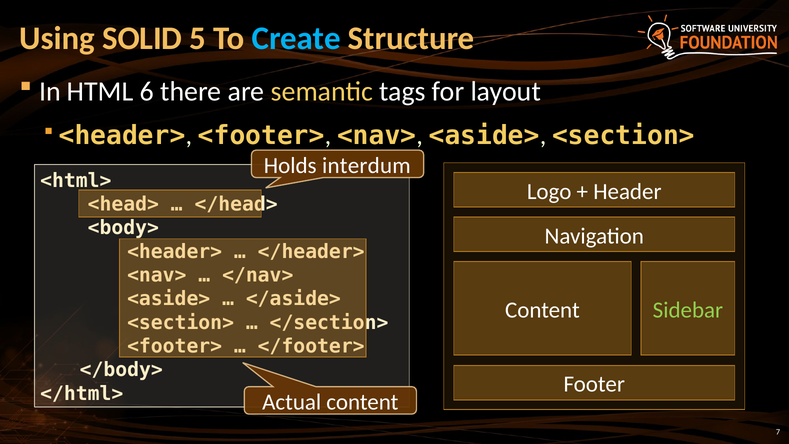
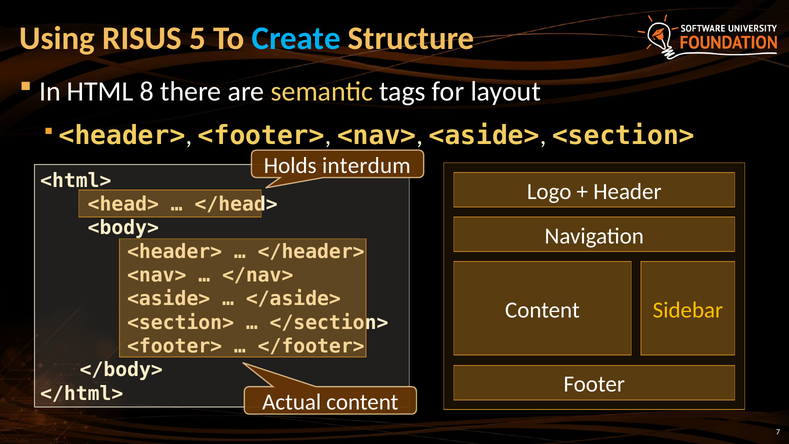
SOLID: SOLID -> RISUS (142, 38)
6: 6 -> 8 (147, 92)
Sidebar colour: light green -> yellow (688, 310)
